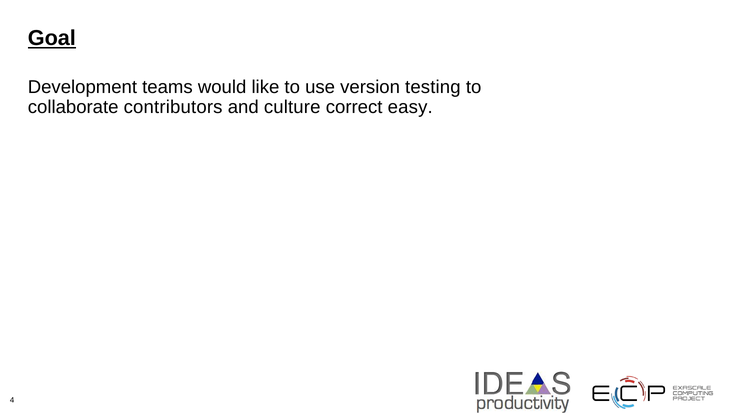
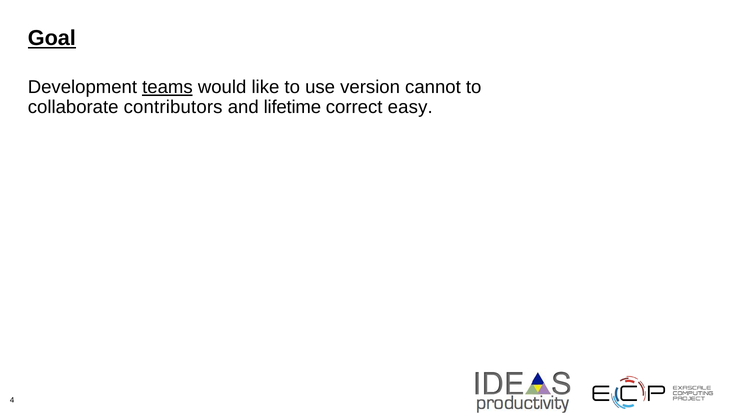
teams underline: none -> present (167, 87)
testing: testing -> cannot (433, 87)
culture: culture -> lifetime (292, 107)
